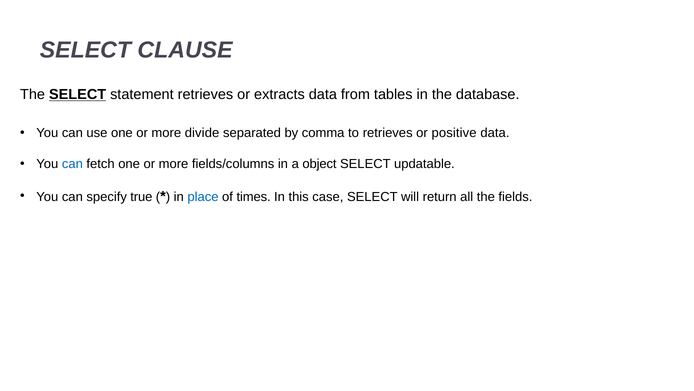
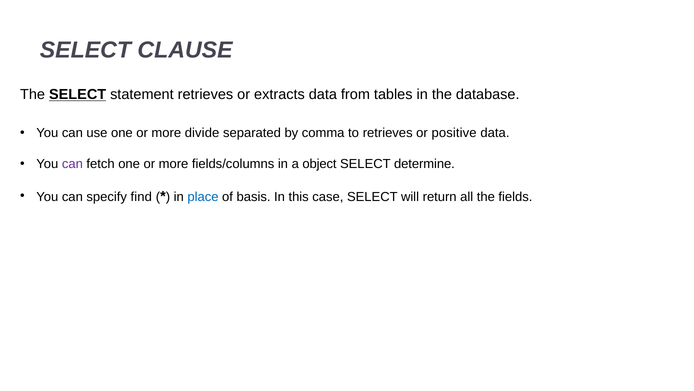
can colour: blue -> purple (72, 164)
updatable: updatable -> determine (424, 164)
true: true -> find (141, 197)
times: times -> basis (254, 197)
